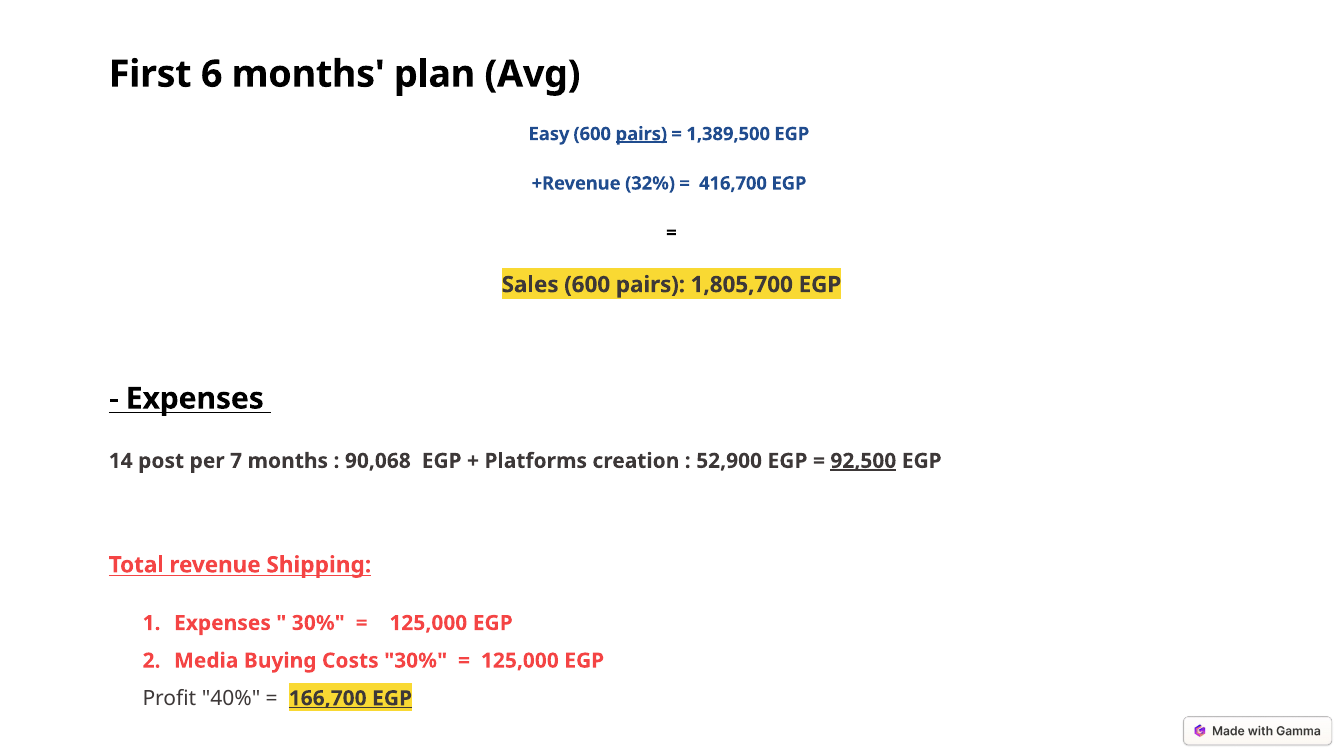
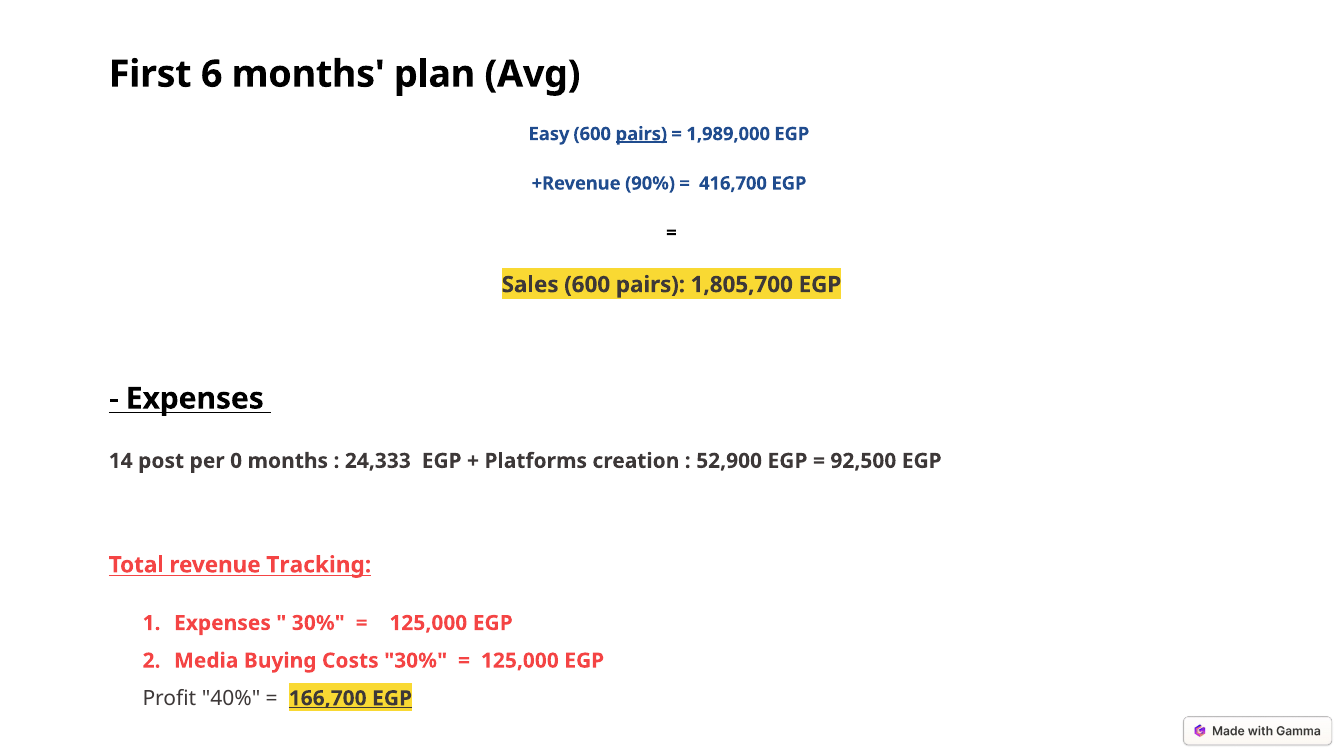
1,389,500: 1,389,500 -> 1,989,000 (728, 134)
32%: 32% -> 90% (650, 183)
7: 7 -> 0 (236, 461)
90,068: 90,068 -> 24,333 (378, 461)
92,500 underline: present -> none (863, 461)
Shipping: Shipping -> Tracking (319, 564)
